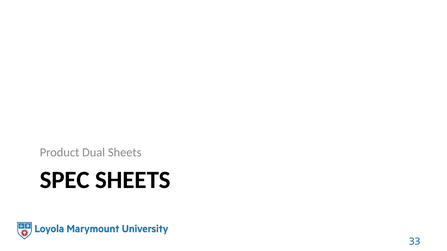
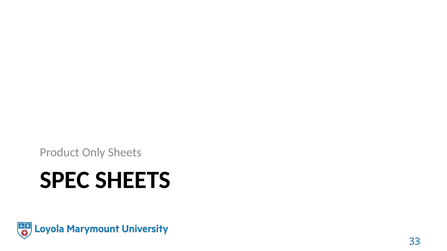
Dual: Dual -> Only (94, 153)
